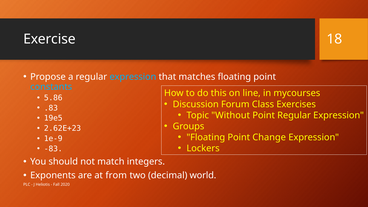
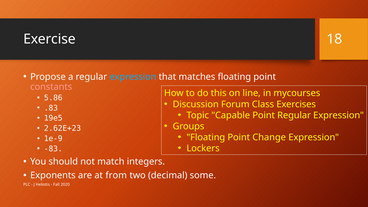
constants colour: light blue -> pink (51, 87)
Without: Without -> Capable (231, 115)
world: world -> some (203, 175)
